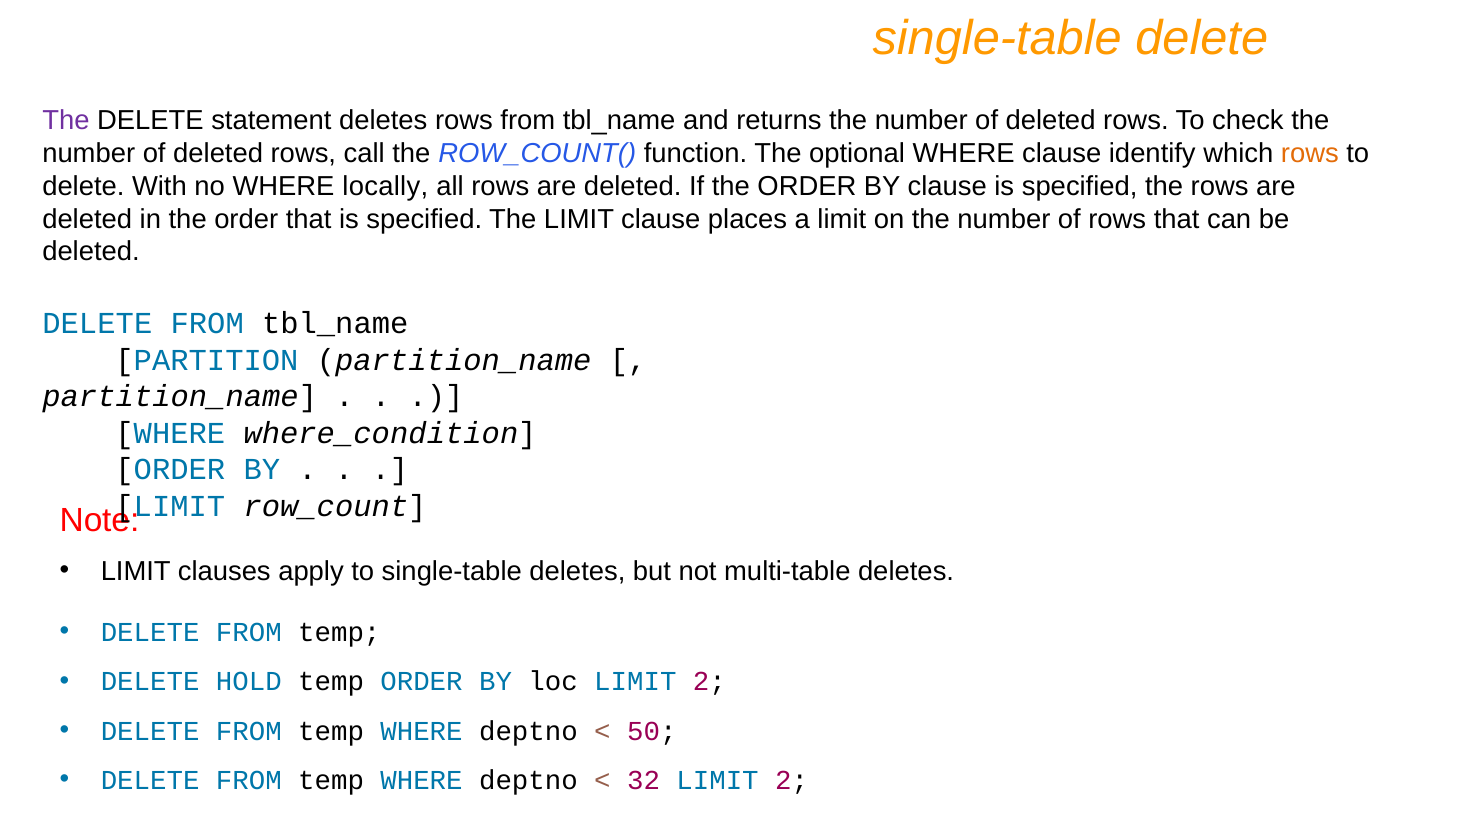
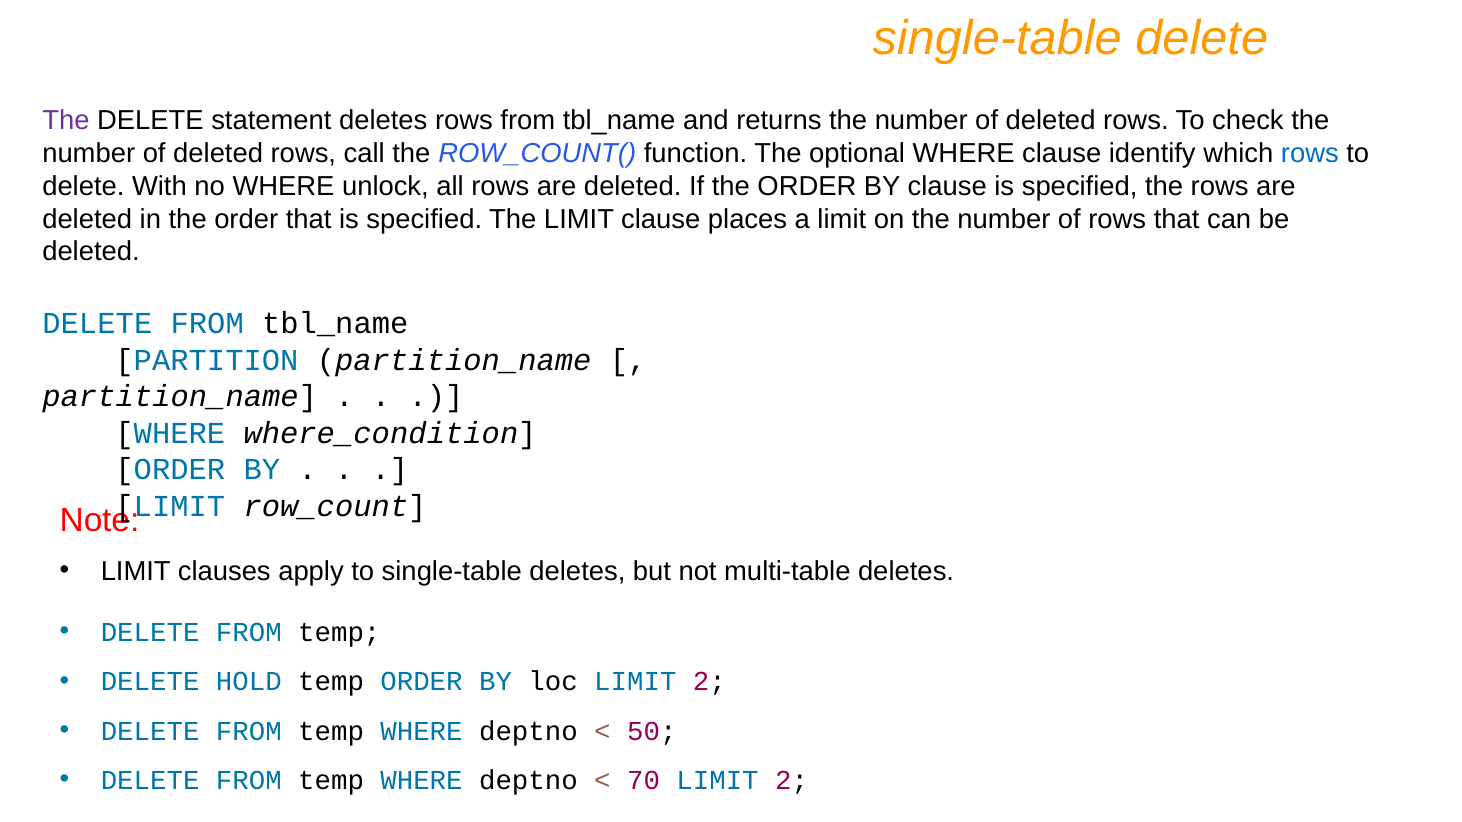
rows colour: orange -> blue (1310, 153)
locally: locally -> unlock (385, 186)
32: 32 -> 70 (644, 781)
